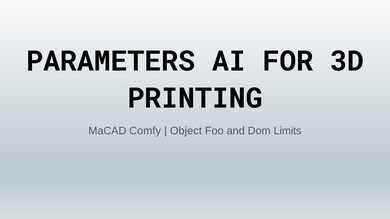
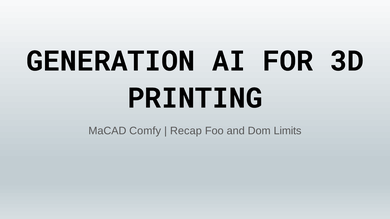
PARAMETERS: PARAMETERS -> GENERATION (111, 61)
Object: Object -> Recap (186, 131)
